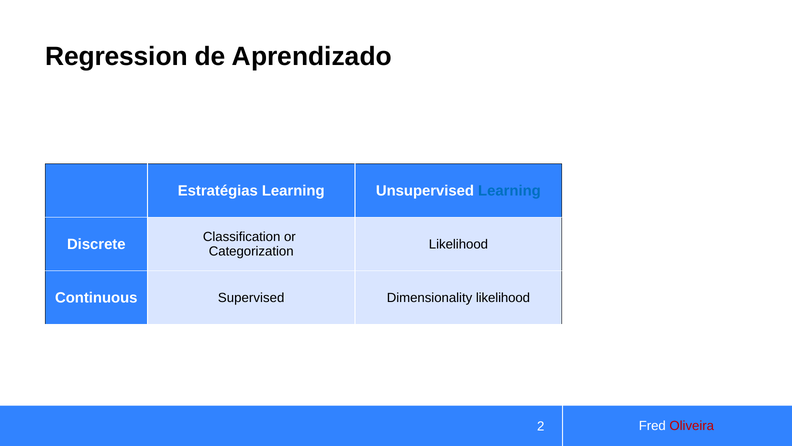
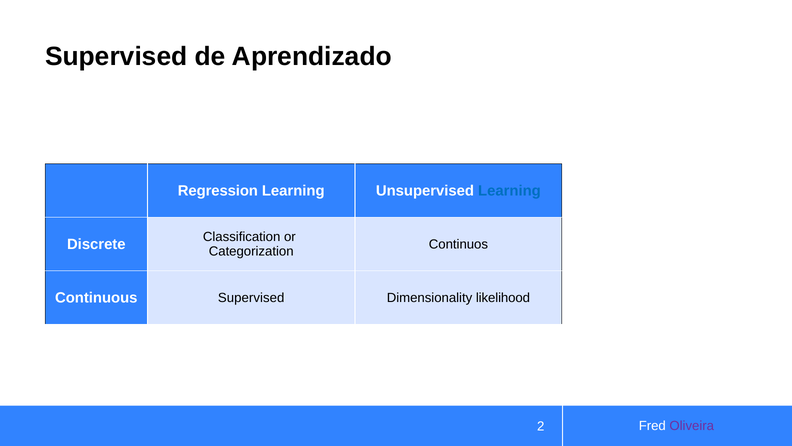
Regression: Regression -> Supervised (116, 56)
Estratégias: Estratégias -> Regression (218, 190)
Likelihood: Likelihood -> Continuos (458, 244)
Oliveira colour: red -> purple (692, 425)
